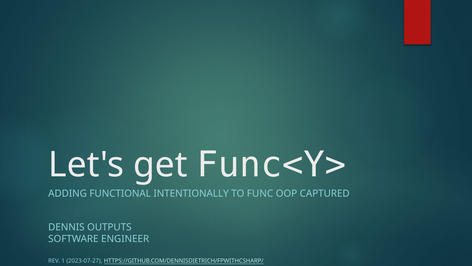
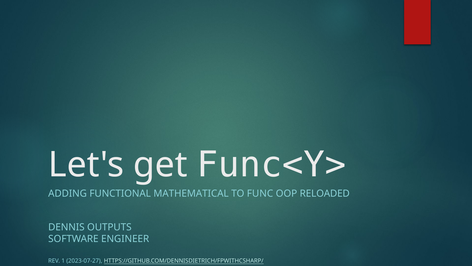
INTENTIONALLY: INTENTIONALLY -> MATHEMATICAL (191, 193)
CAPTURED: CAPTURED -> RELOADED (325, 193)
